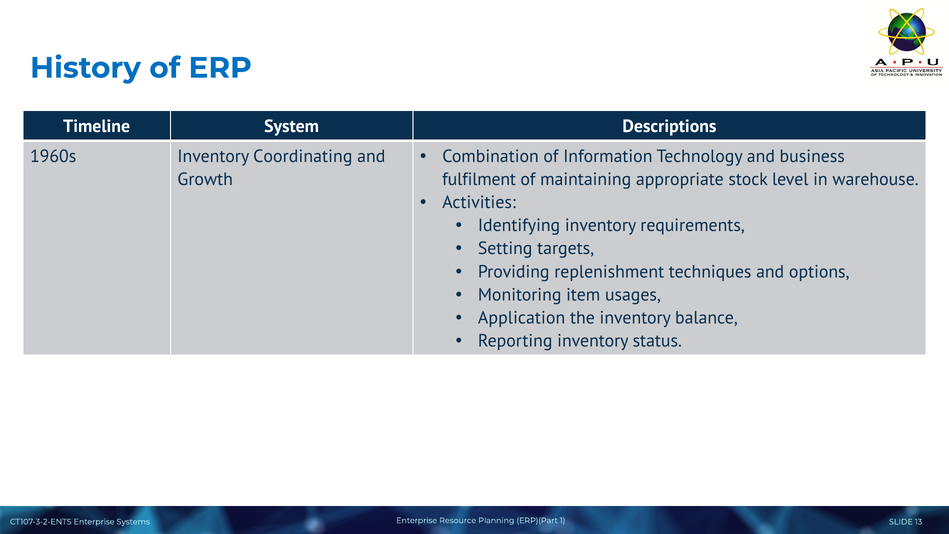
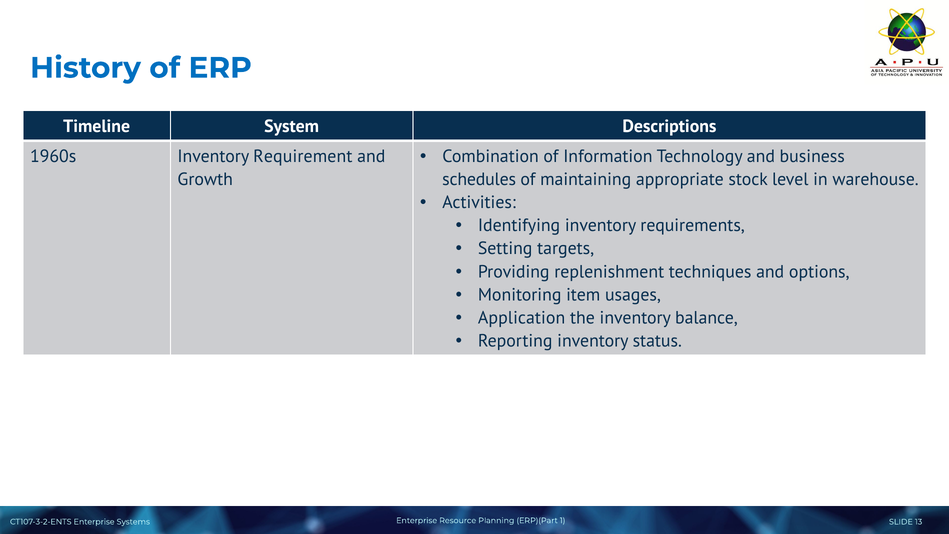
Coordinating: Coordinating -> Requirement (303, 156)
fulfilment: fulfilment -> schedules (479, 179)
